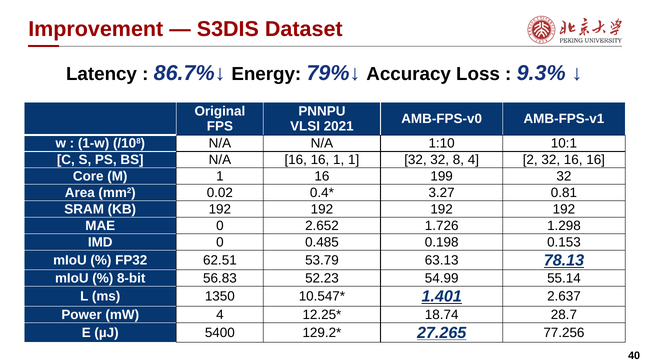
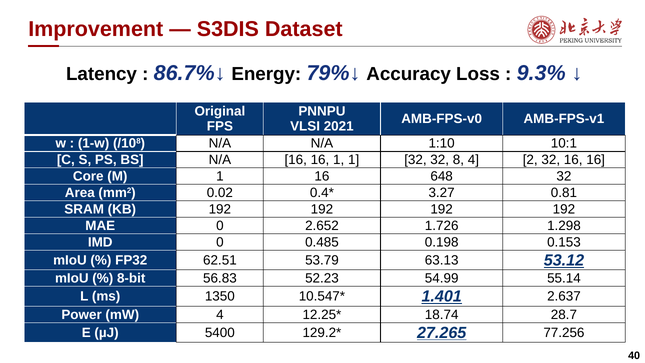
199: 199 -> 648 (442, 176)
78.13: 78.13 -> 53.12 (564, 260)
